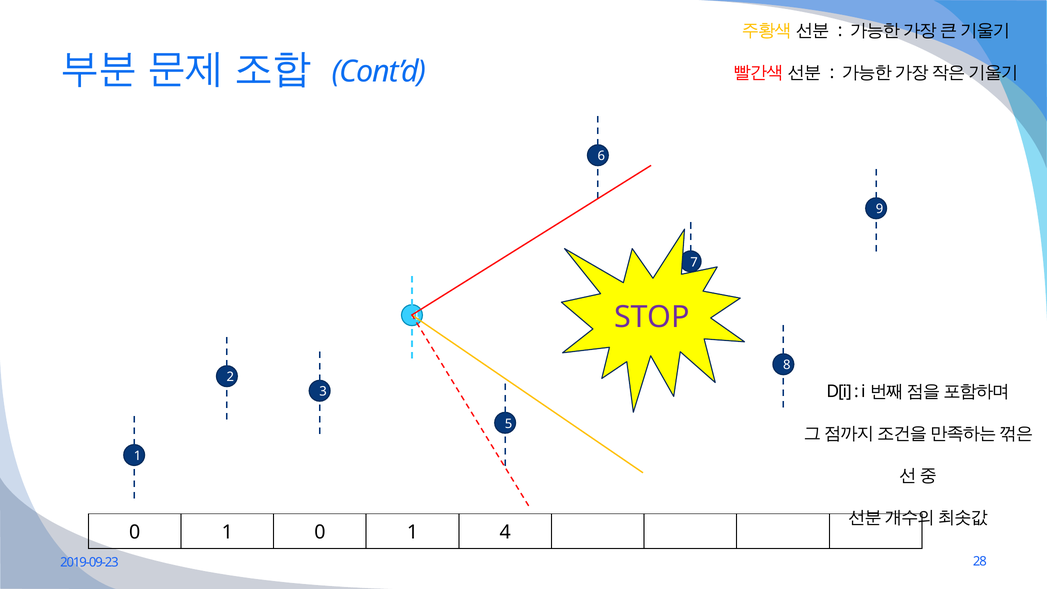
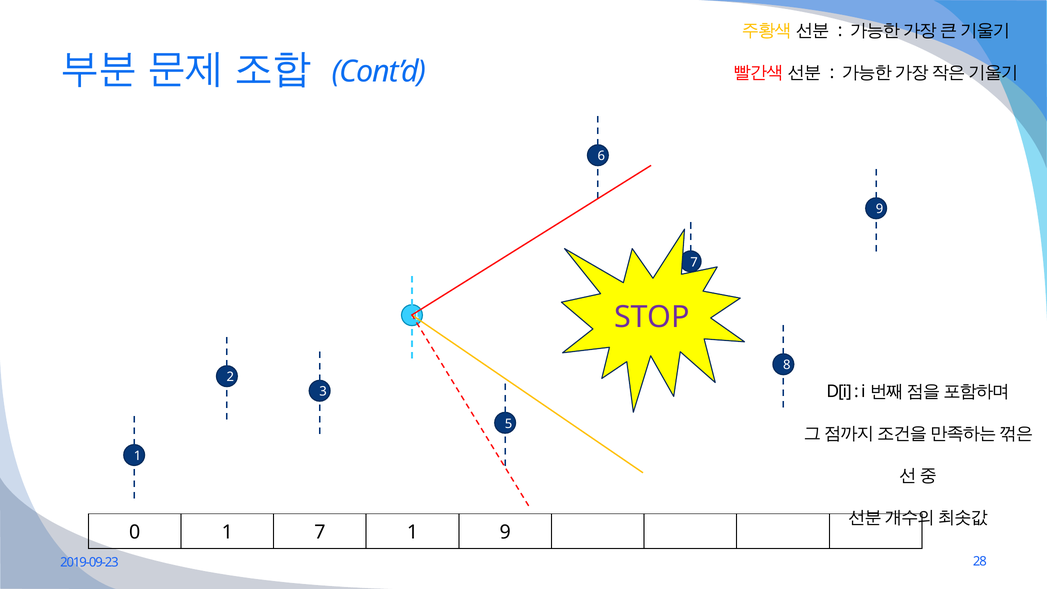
1 0: 0 -> 7 (320, 532)
1 4: 4 -> 9 (505, 532)
